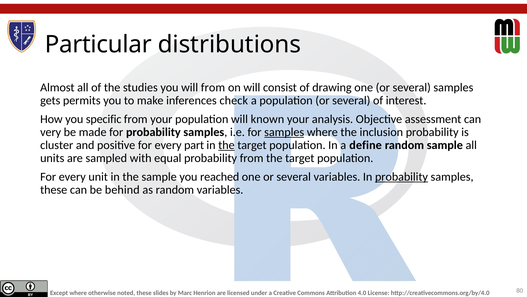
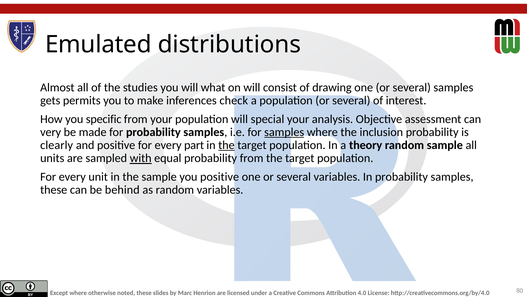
Particular: Particular -> Emulated (98, 44)
will from: from -> what (213, 87)
known: known -> special (267, 119)
cluster: cluster -> clearly (57, 145)
define: define -> theory (366, 145)
with underline: none -> present (141, 158)
you reached: reached -> positive (220, 177)
probability underline: present -> none (401, 177)
